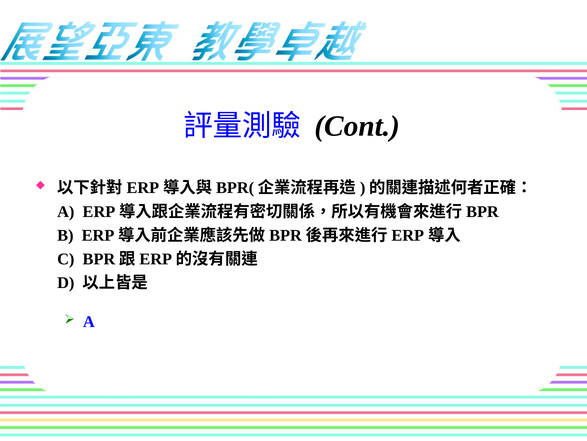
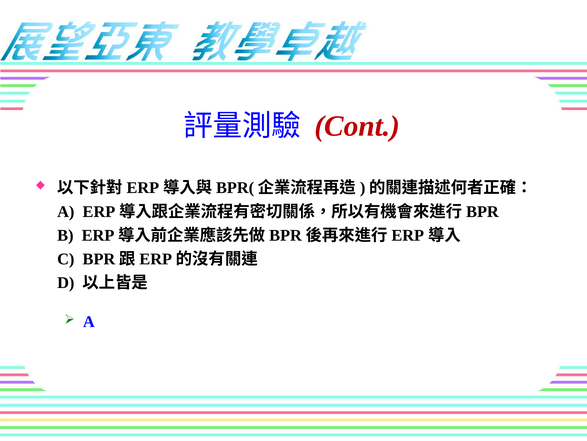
Cont colour: black -> red (357, 126)
